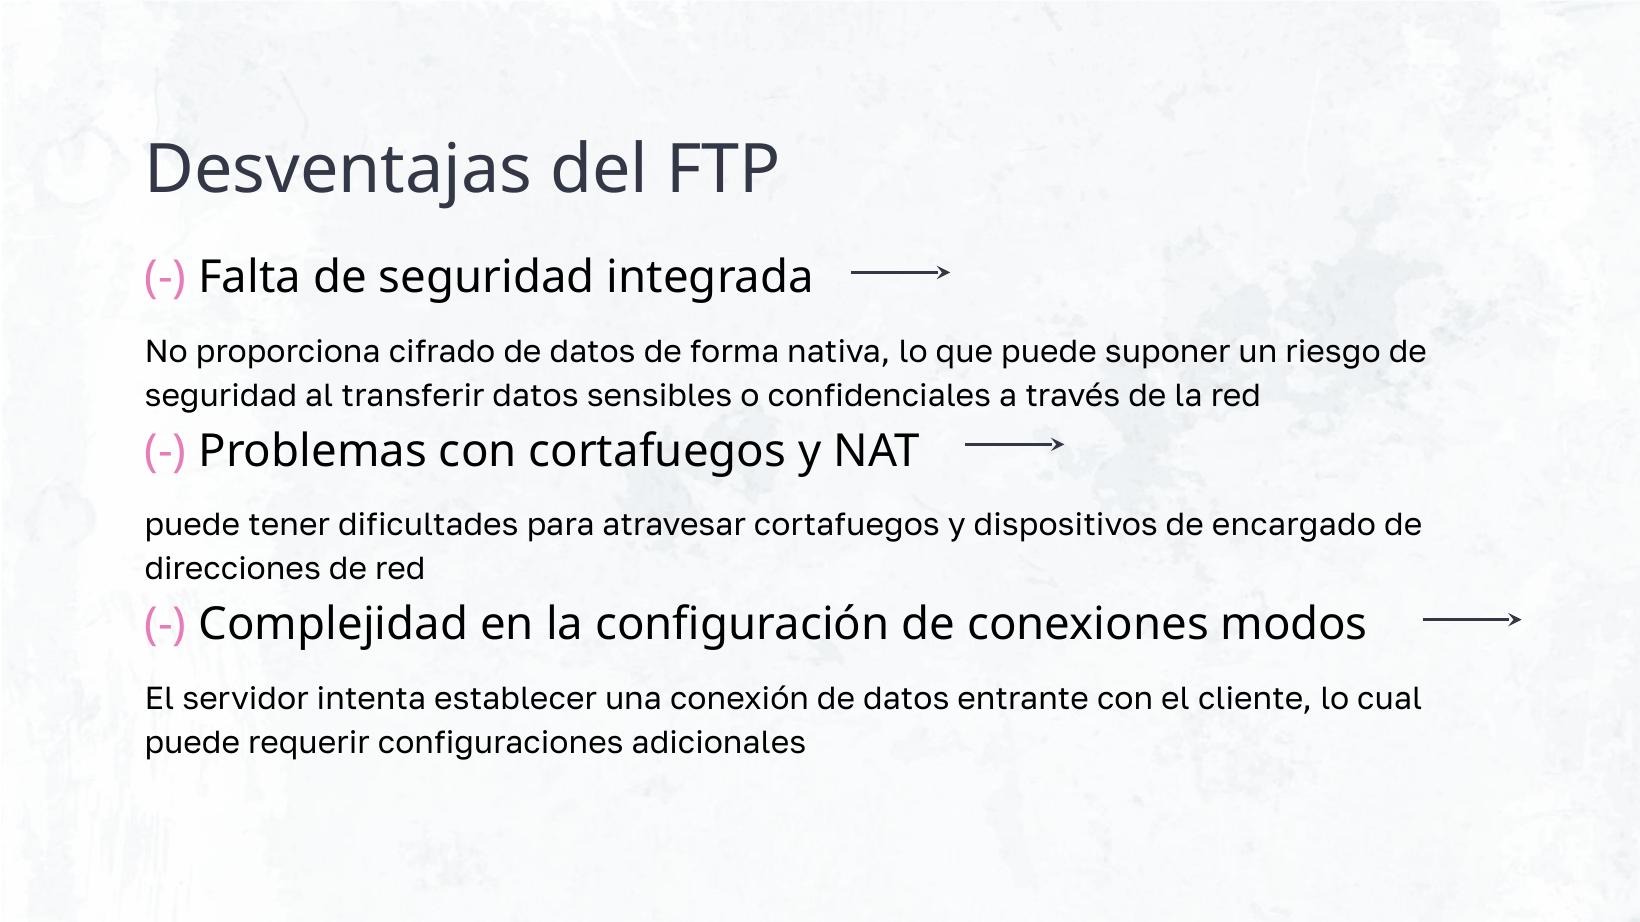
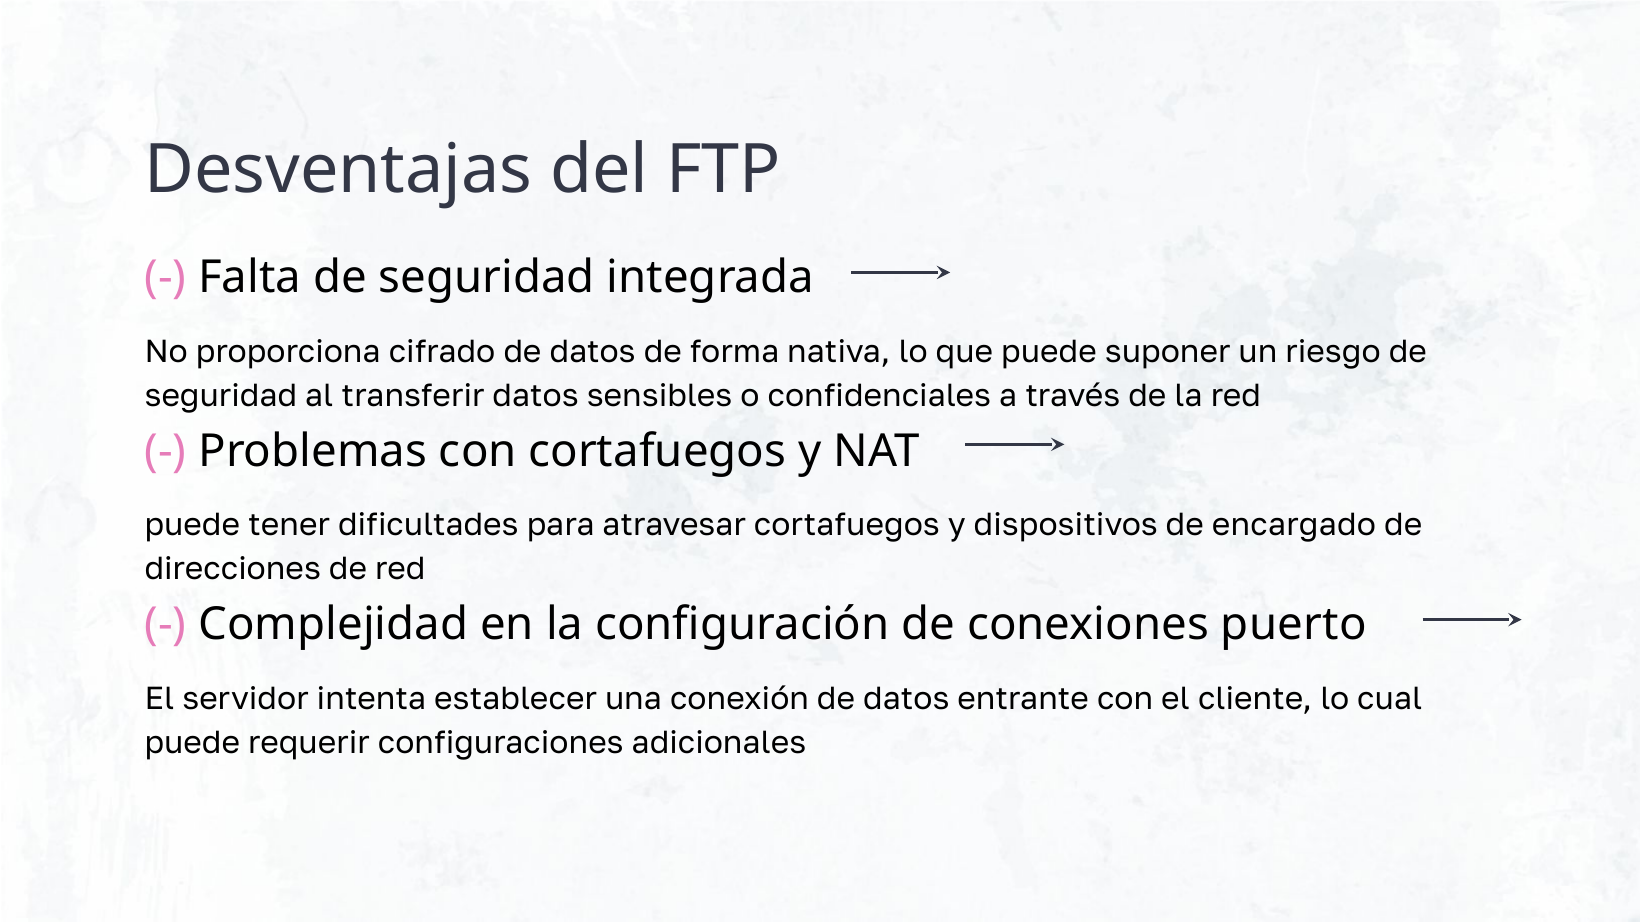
modos: modos -> puerto (1294, 625)
